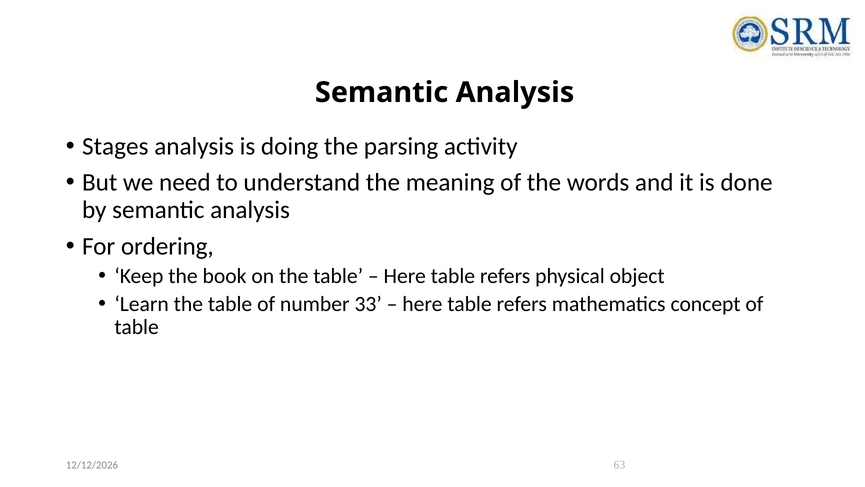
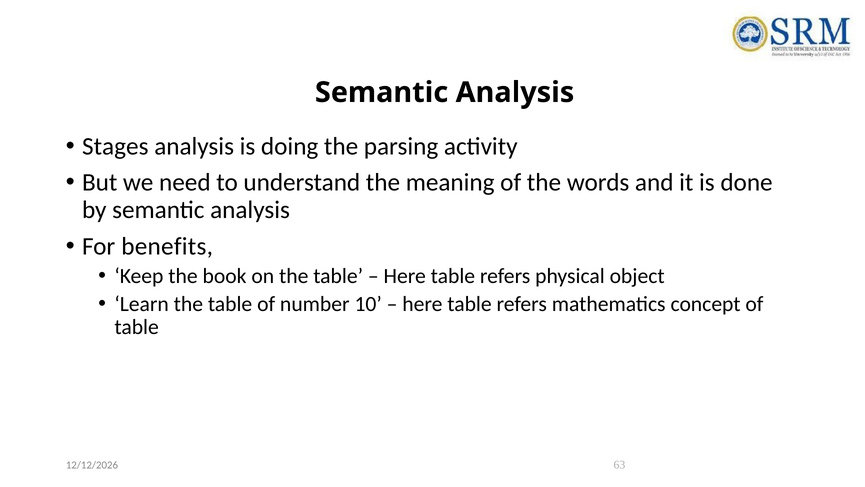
ordering: ordering -> benefits (167, 246)
33: 33 -> 10 (368, 304)
